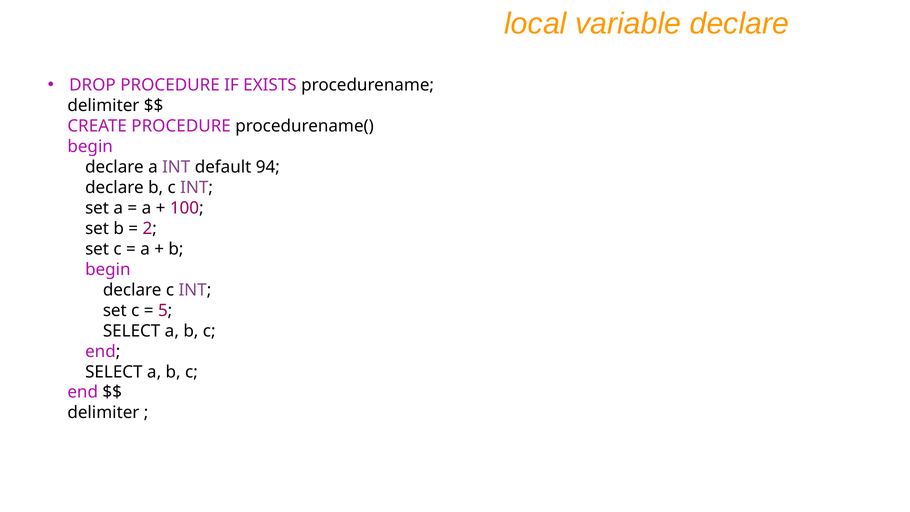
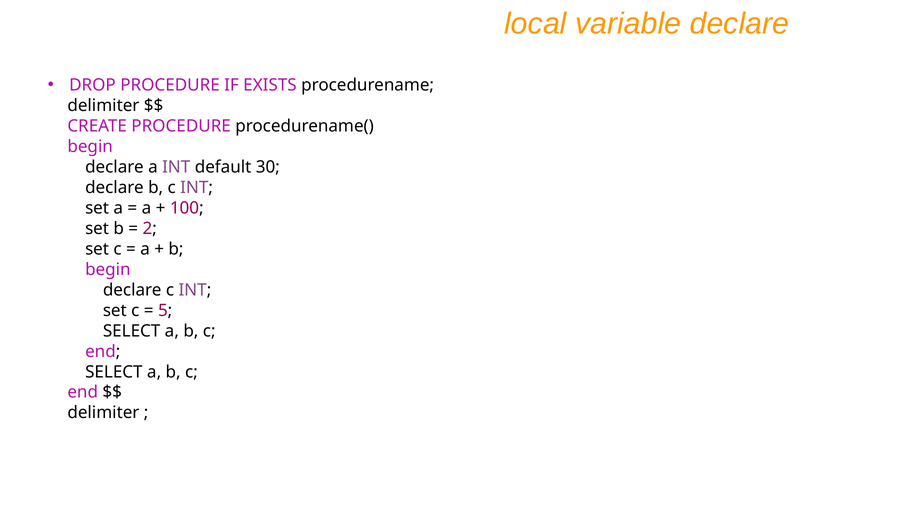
94: 94 -> 30 (268, 167)
